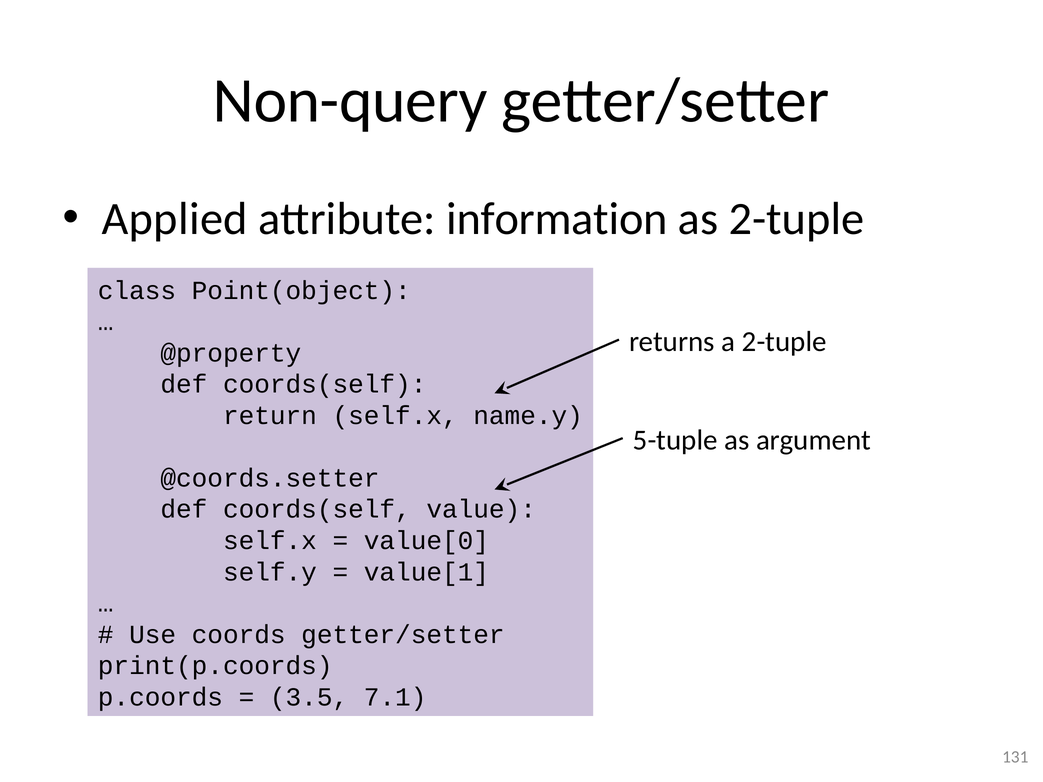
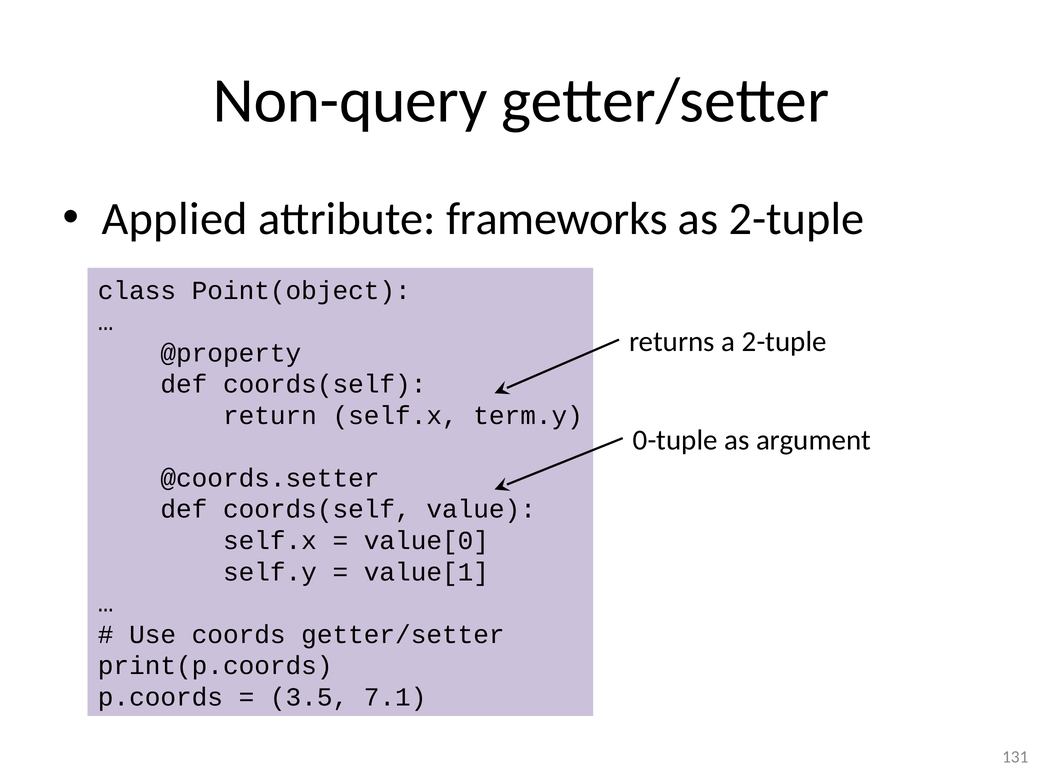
information: information -> frameworks (557, 219)
name.y: name.y -> term.y (528, 416)
5-tuple: 5-tuple -> 0-tuple (675, 440)
